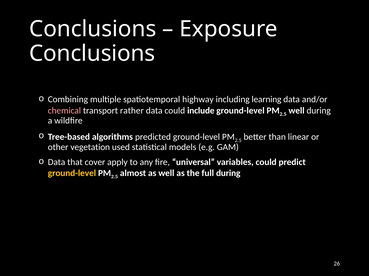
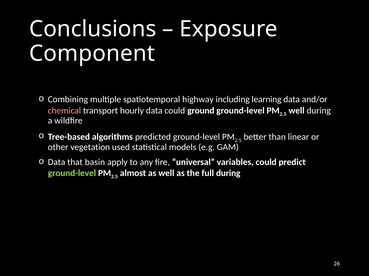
Conclusions: Conclusions -> Component (92, 54)
rather: rather -> hourly (132, 111)
include: include -> ground (201, 111)
cover: cover -> basin (95, 163)
ground-level colour: yellow -> light green (72, 174)
